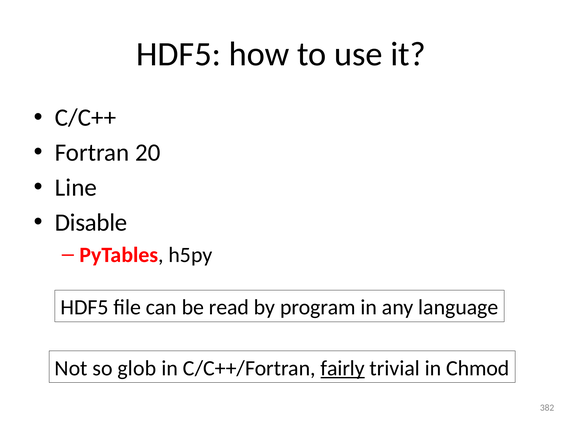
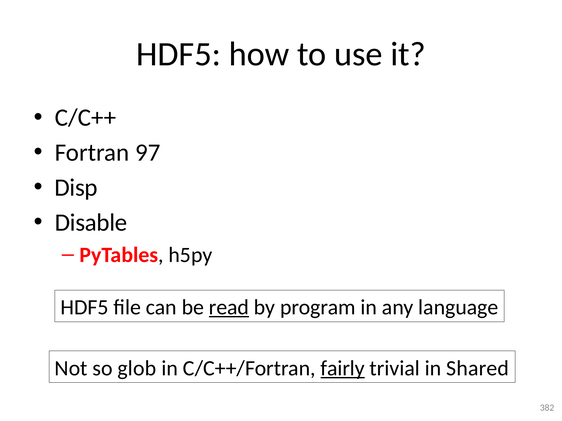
20: 20 -> 97 (148, 153)
Line: Line -> Disp (76, 188)
read underline: none -> present (229, 308)
Chmod: Chmod -> Shared (478, 369)
